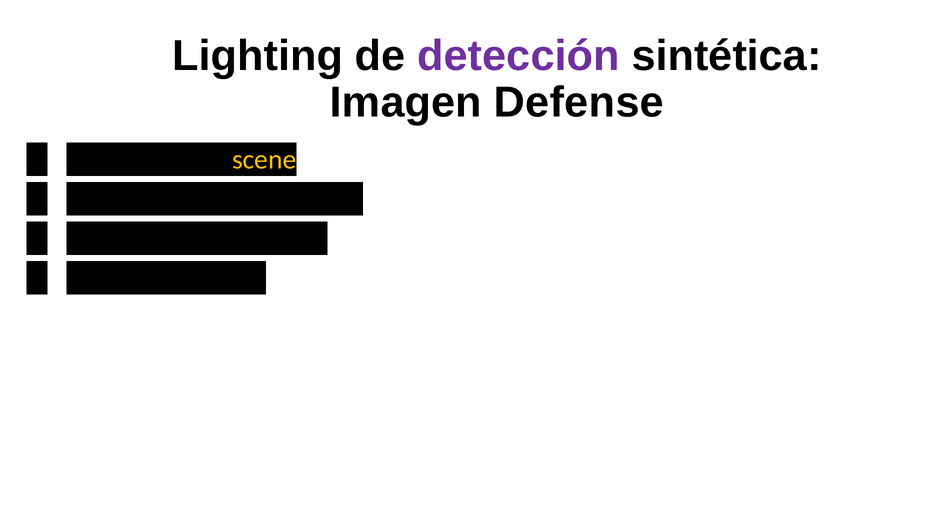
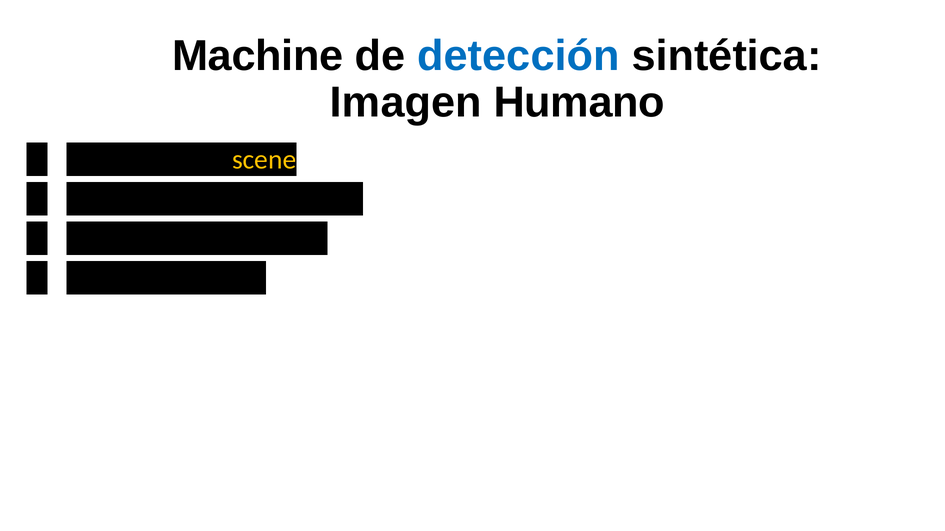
Lighting: Lighting -> Machine (258, 56)
detección colour: purple -> blue (518, 56)
Defense: Defense -> Humano (579, 103)
